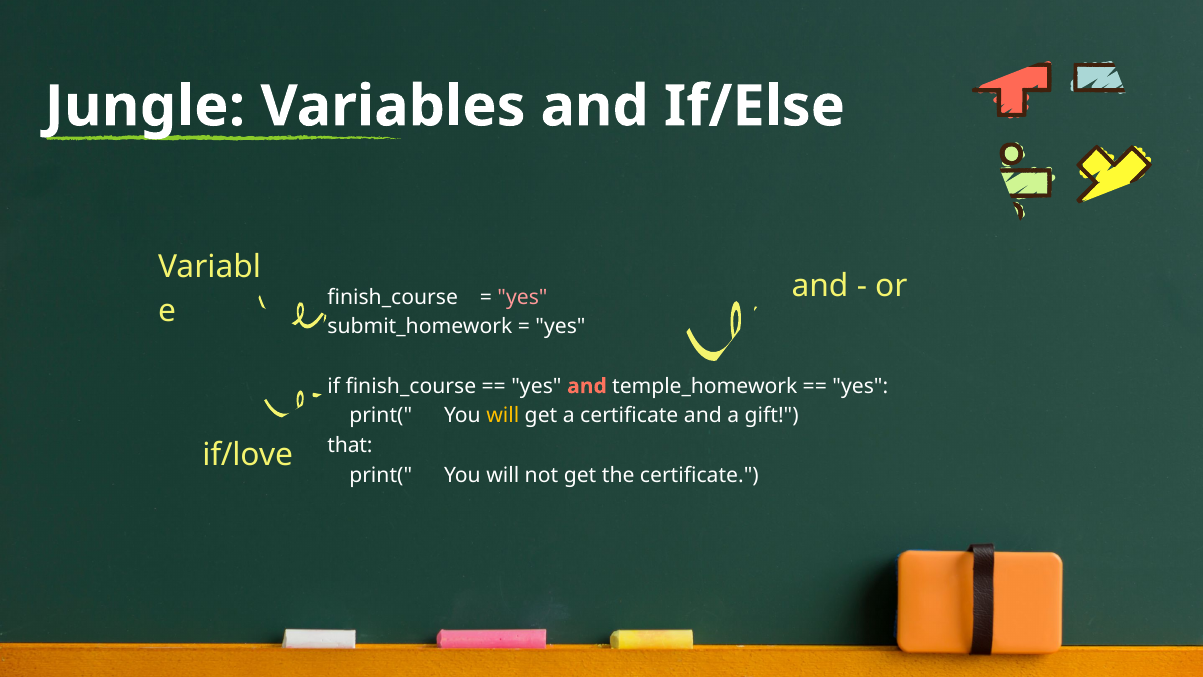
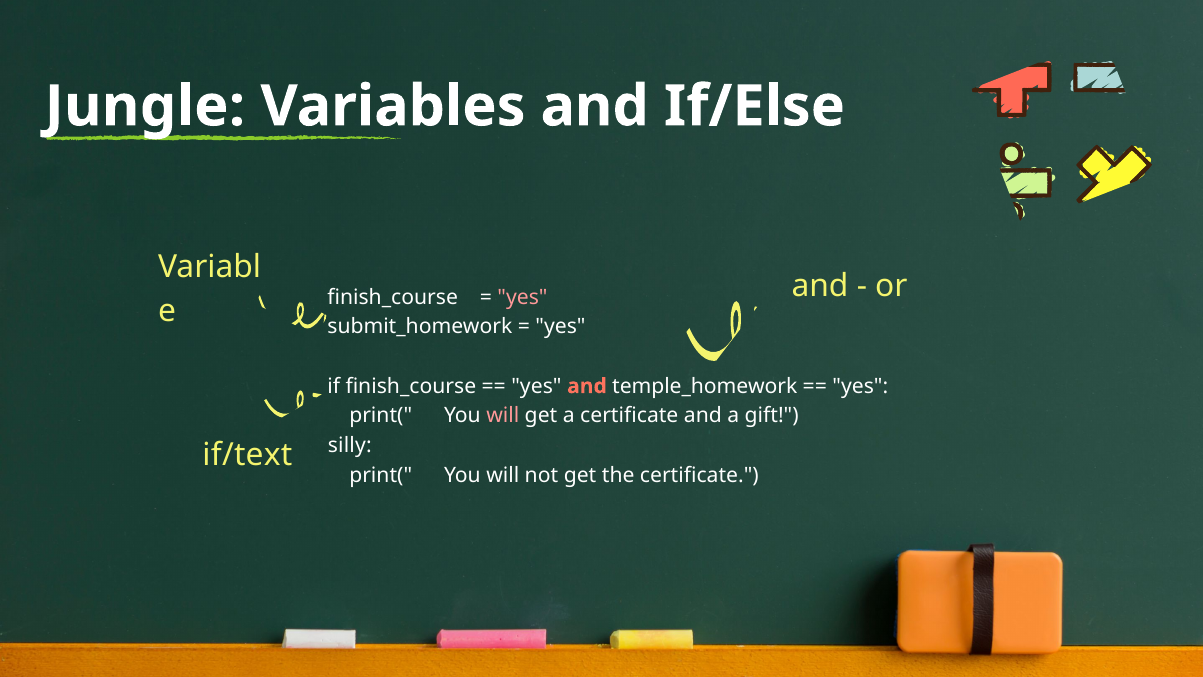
will colour: yellow -> pink (503, 416)
that: that -> silly (350, 445)
if/love: if/love -> if/text (247, 454)
